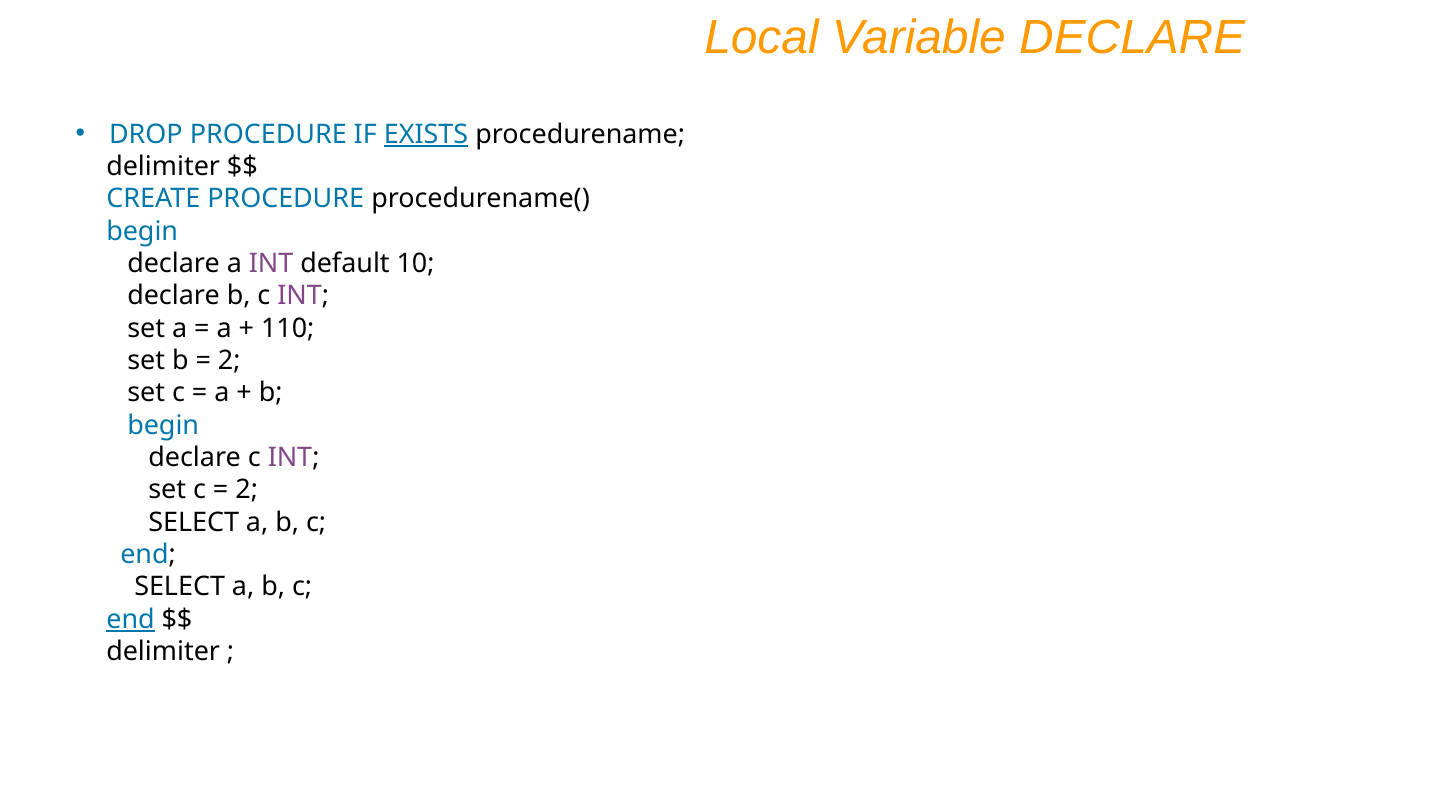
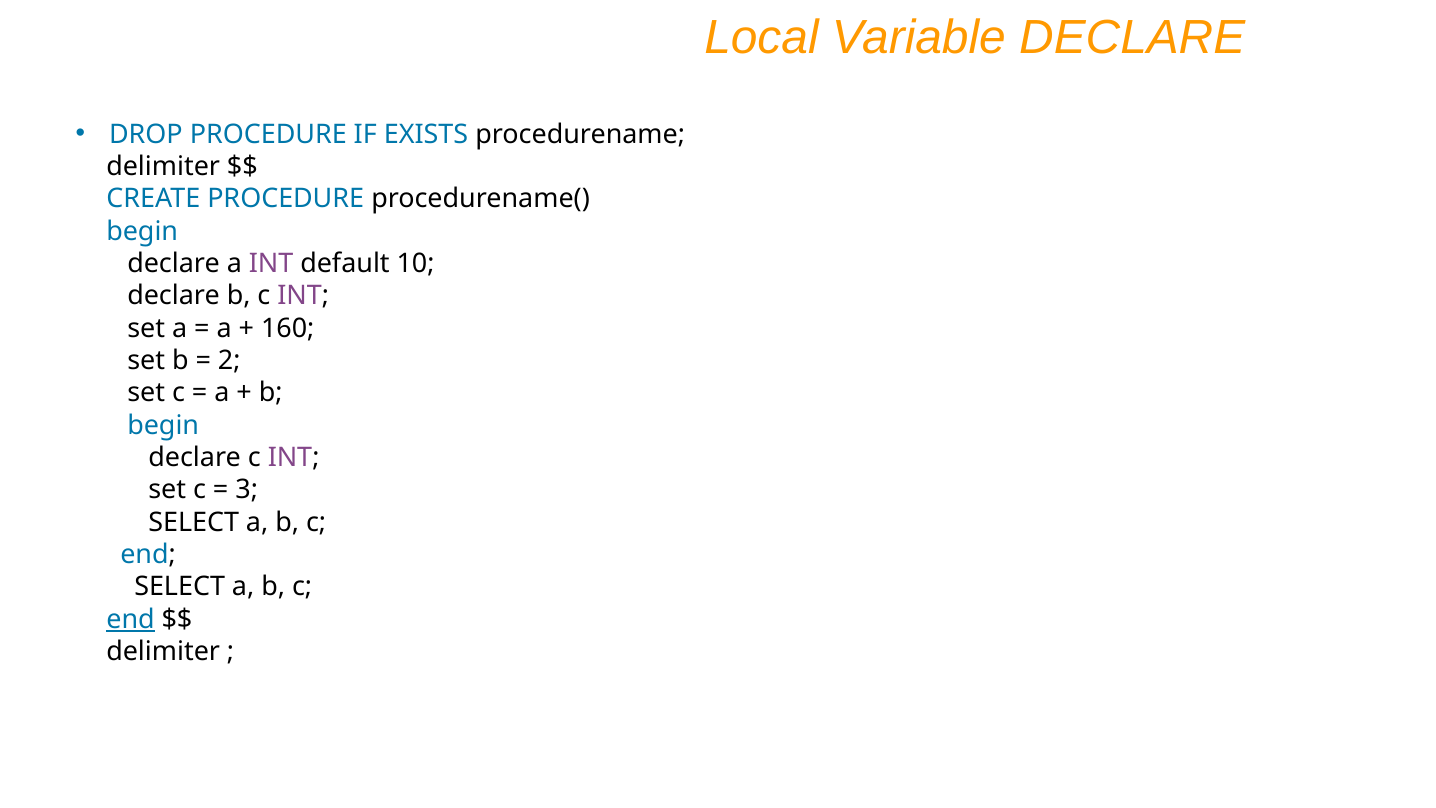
EXISTS underline: present -> none (426, 134)
110: 110 -> 160 (288, 328)
2: 2 -> 3 (247, 490)
